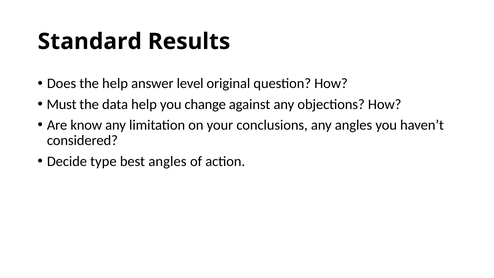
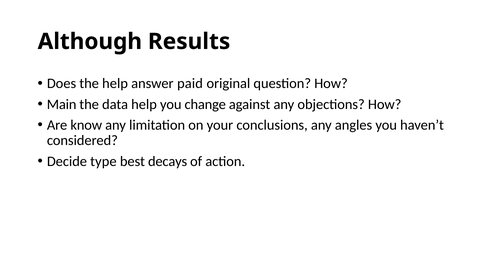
Standard: Standard -> Although (90, 41)
level: level -> paid (190, 84)
Must: Must -> Main (62, 104)
best angles: angles -> decays (168, 161)
